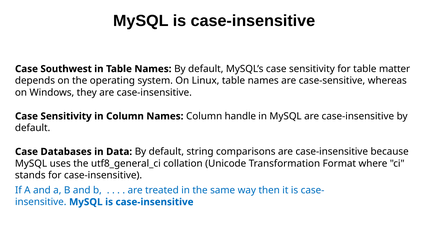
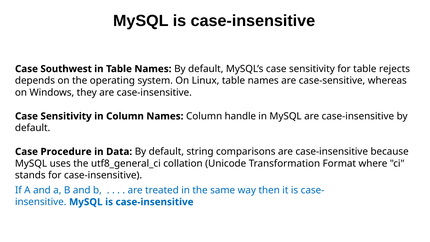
matter: matter -> rejects (395, 69)
Databases: Databases -> Procedure (66, 152)
